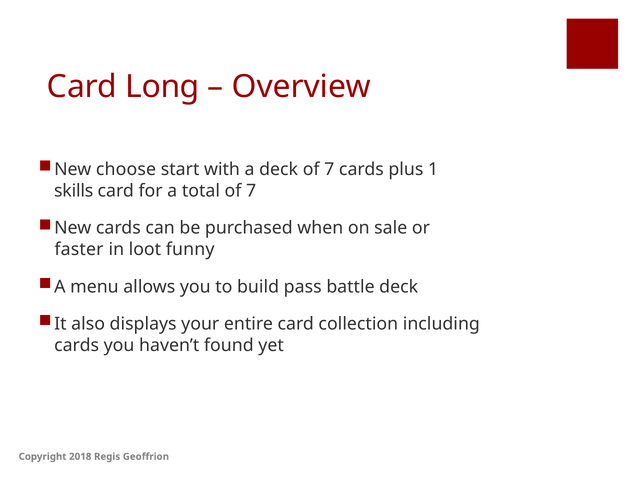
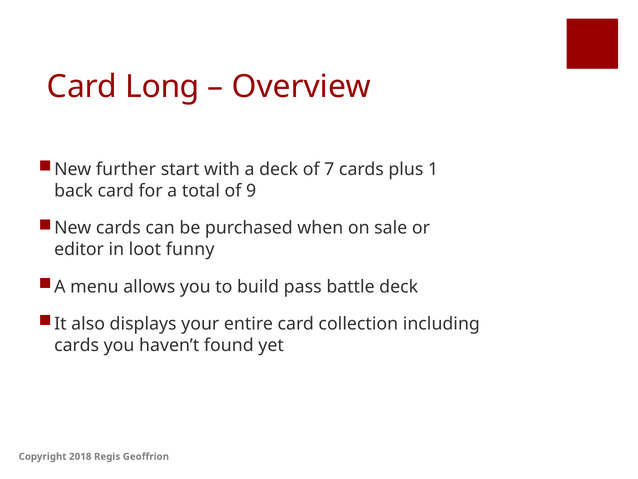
choose: choose -> further (126, 169)
skills: skills -> back (74, 191)
total of 7: 7 -> 9 (251, 191)
faster: faster -> editor (79, 249)
